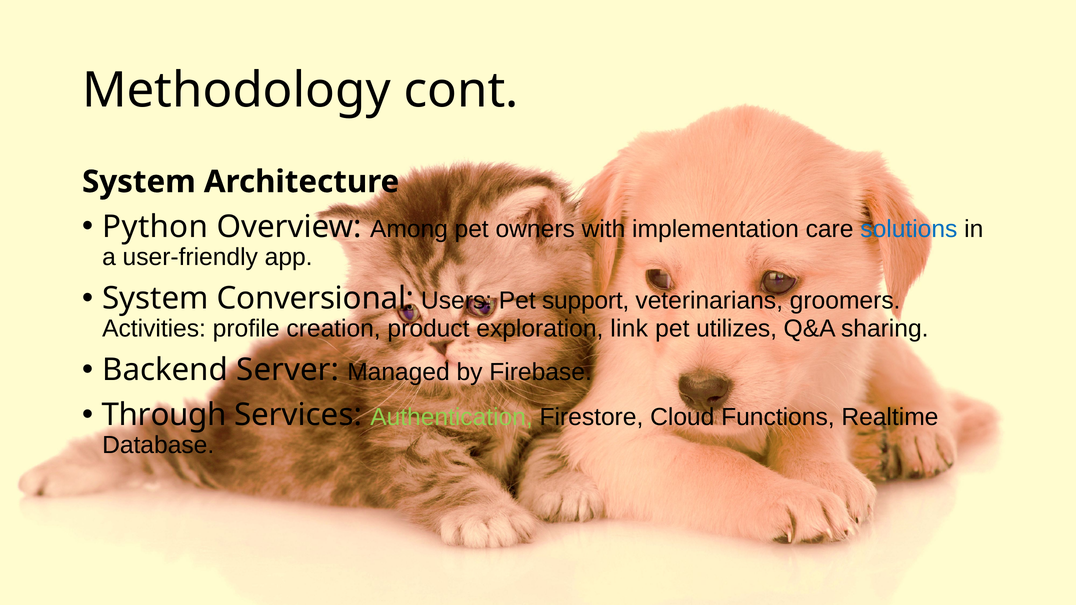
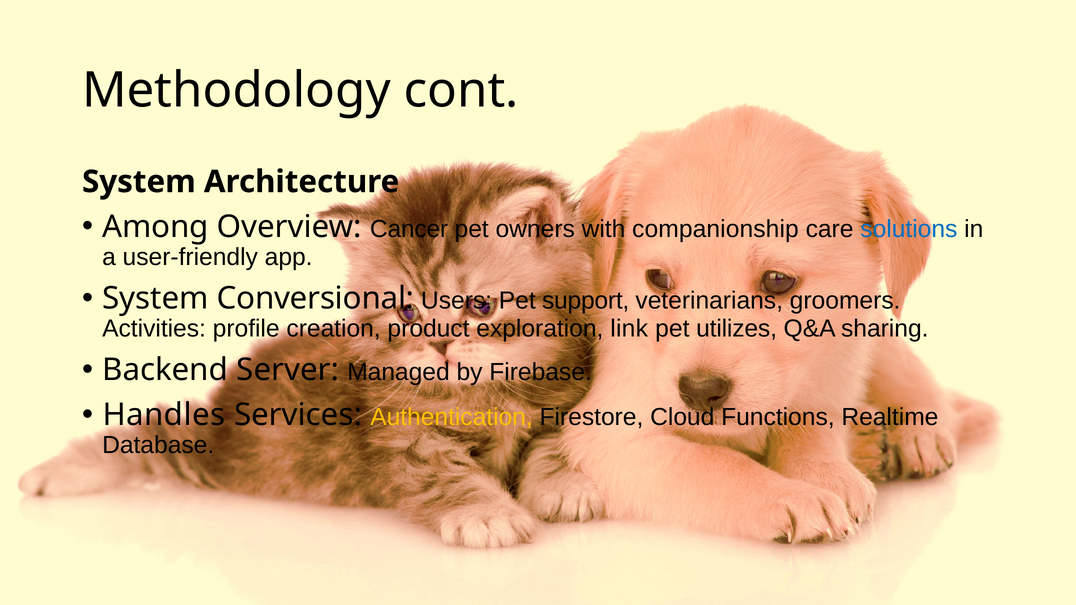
Python: Python -> Among (155, 227)
Among: Among -> Cancer (409, 229)
implementation: implementation -> companionship (715, 229)
Through: Through -> Handles (164, 415)
Authentication colour: light green -> yellow (452, 417)
